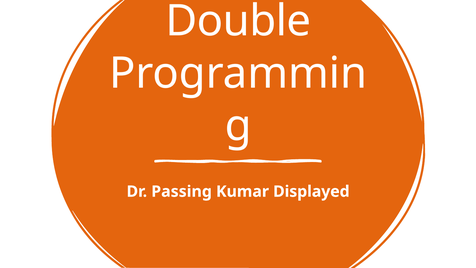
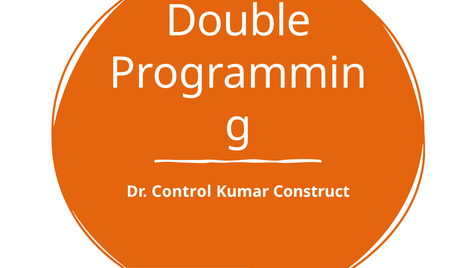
Passing: Passing -> Control (182, 191)
Displayed: Displayed -> Construct (311, 191)
